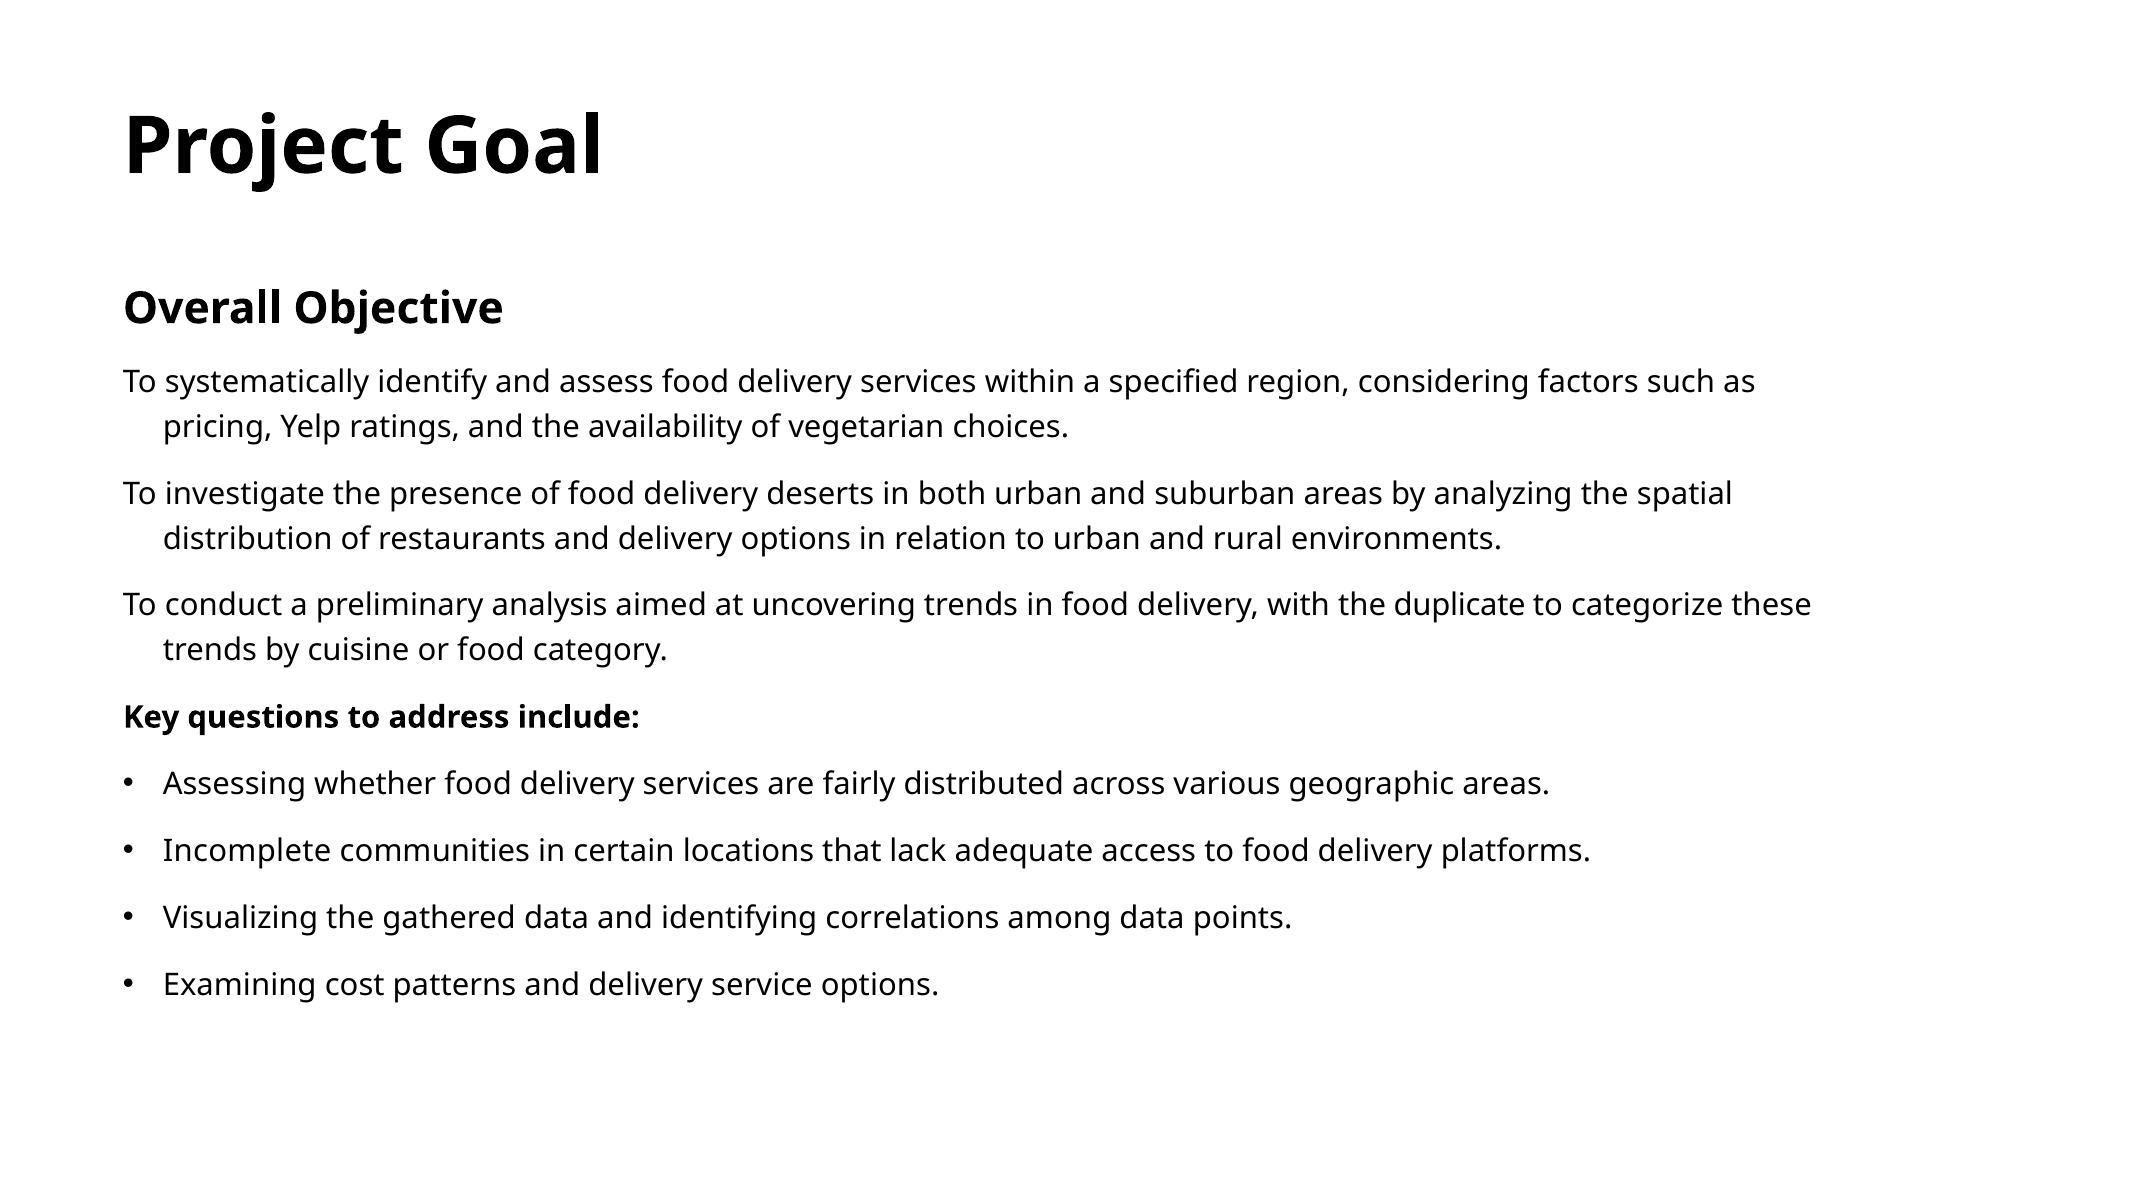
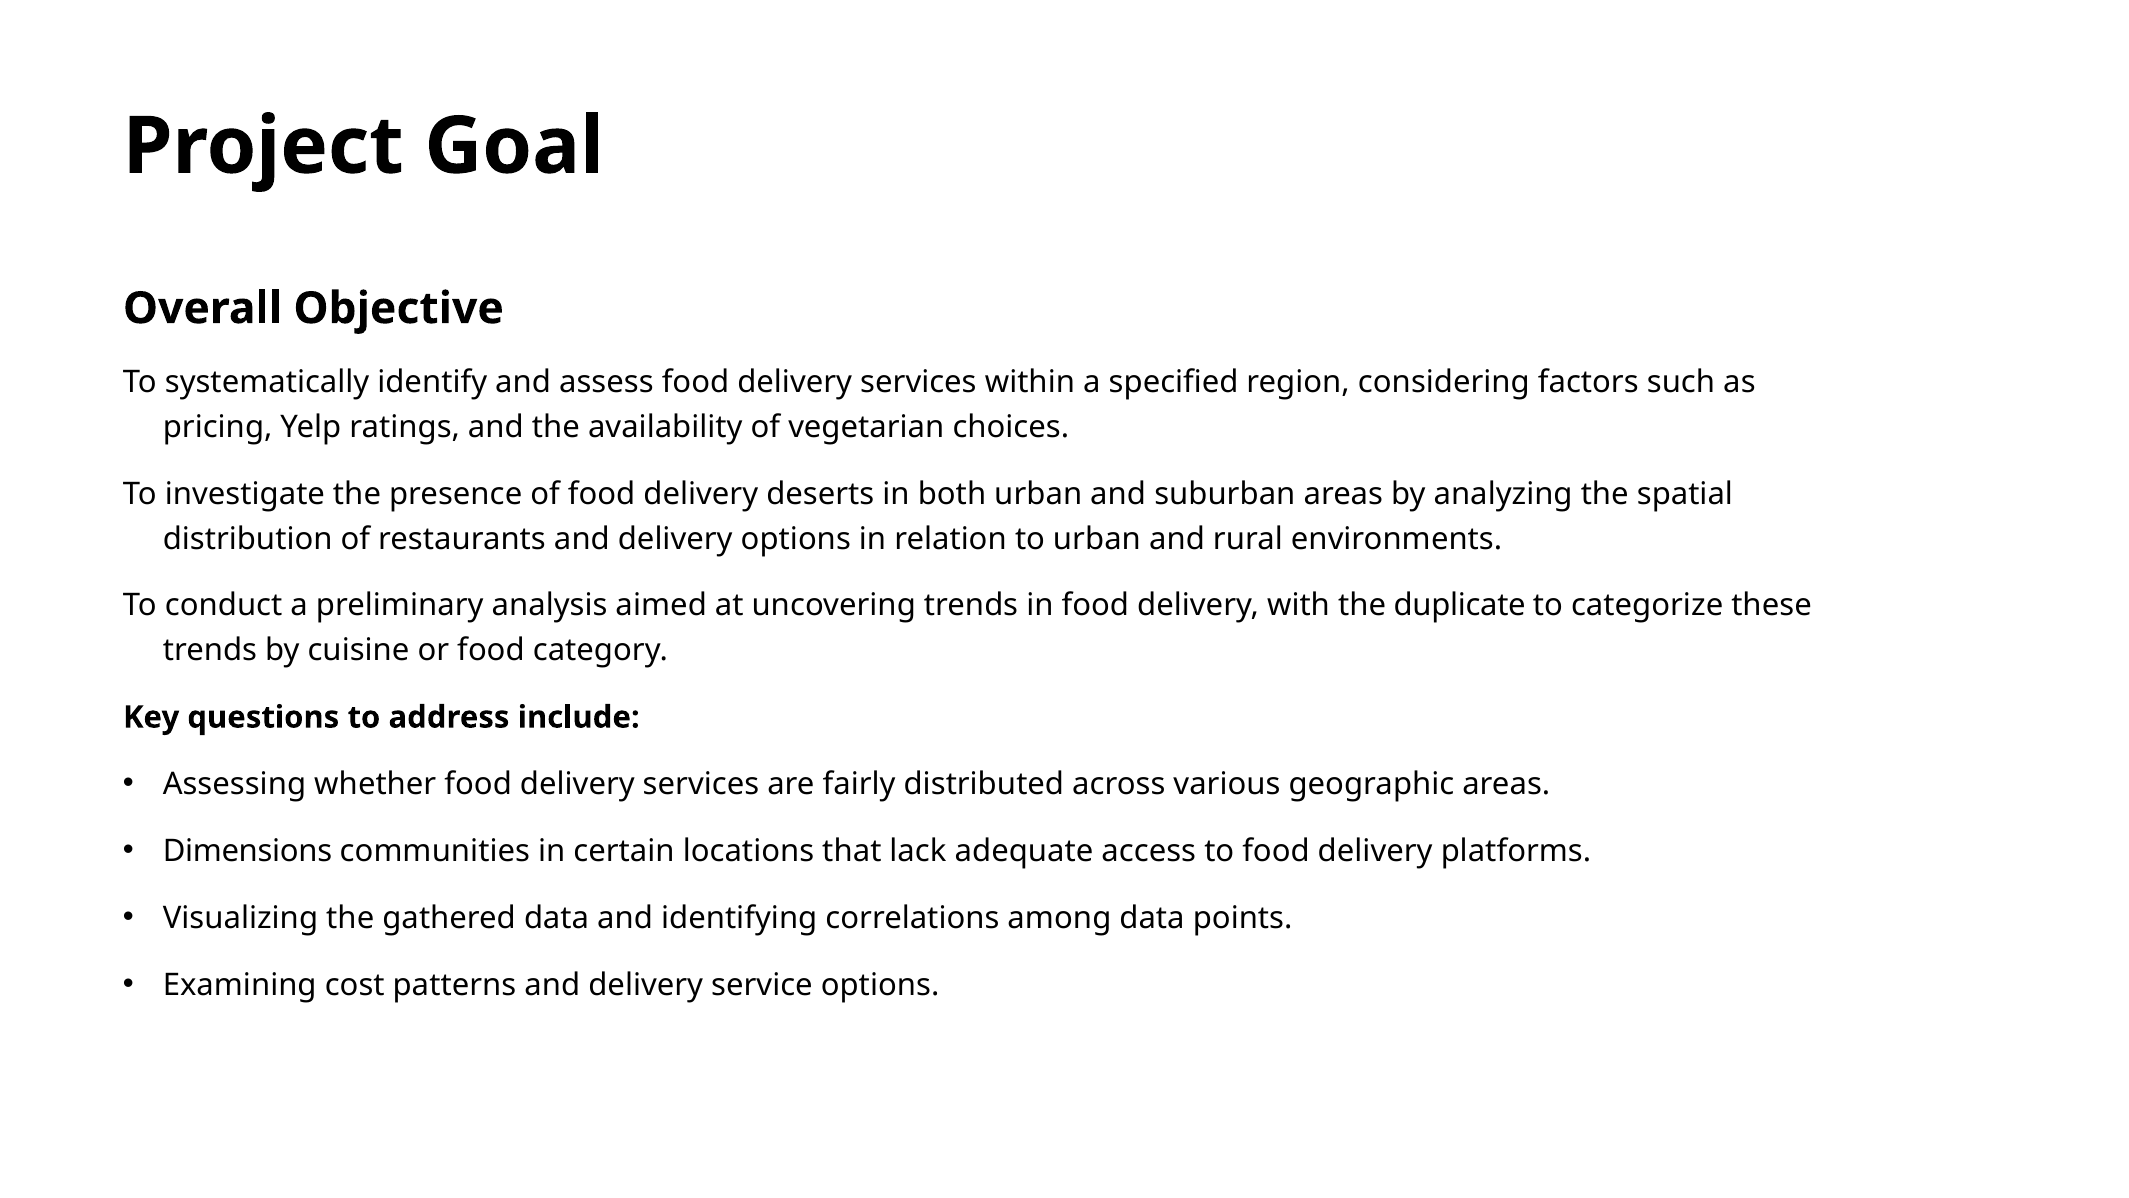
Incomplete: Incomplete -> Dimensions (247, 851)
